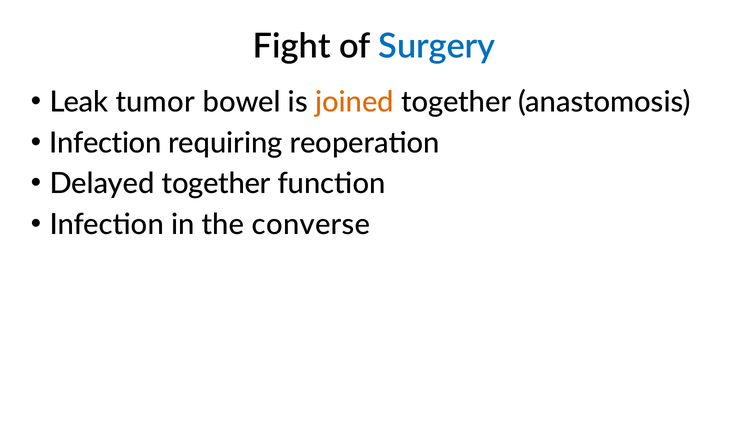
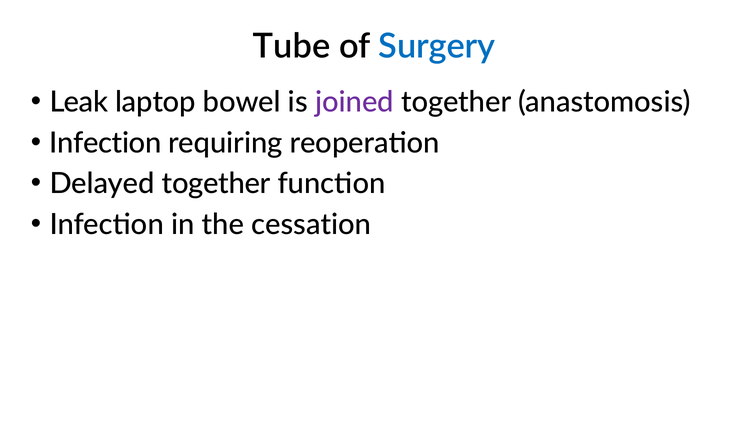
Fight: Fight -> Tube (292, 46)
tumor: tumor -> laptop (155, 102)
joined colour: orange -> purple (354, 102)
converse: converse -> cessation (311, 225)
